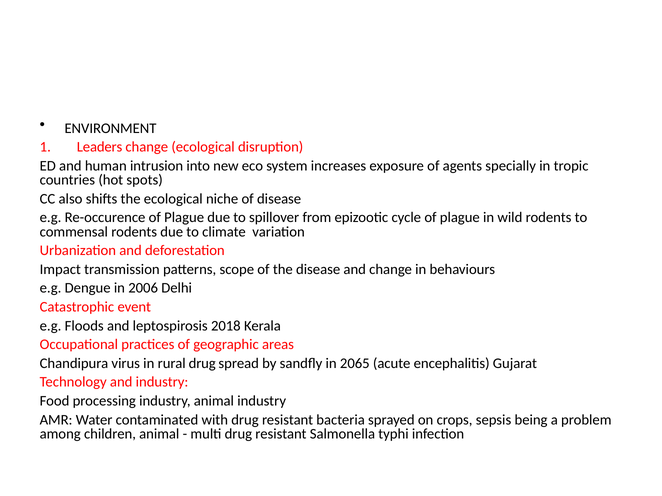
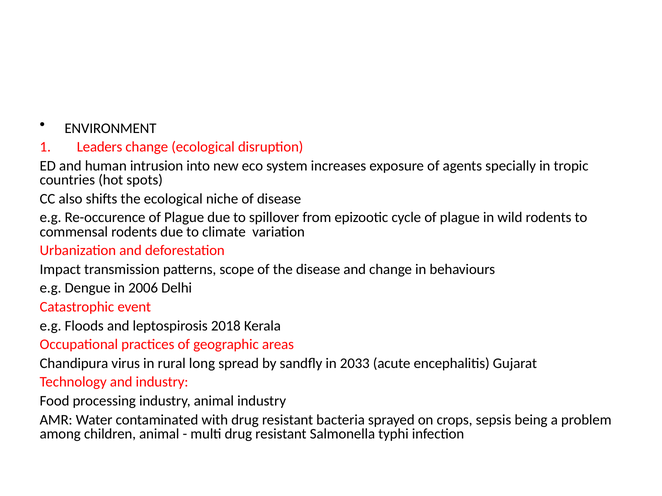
rural drug: drug -> long (202, 364)
2065: 2065 -> 2033 (355, 364)
